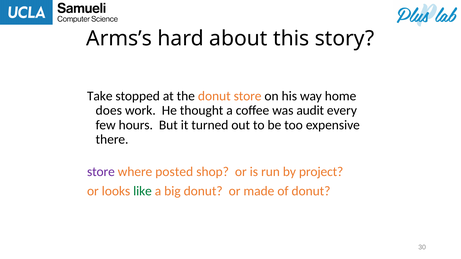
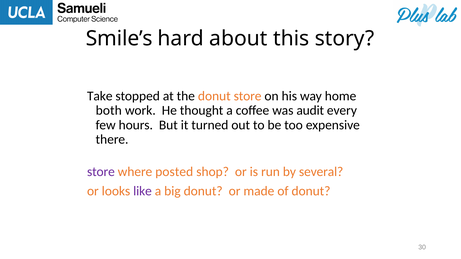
Arms’s: Arms’s -> Smile’s (119, 39)
does: does -> both (109, 111)
project: project -> several (321, 172)
like colour: green -> purple (143, 191)
